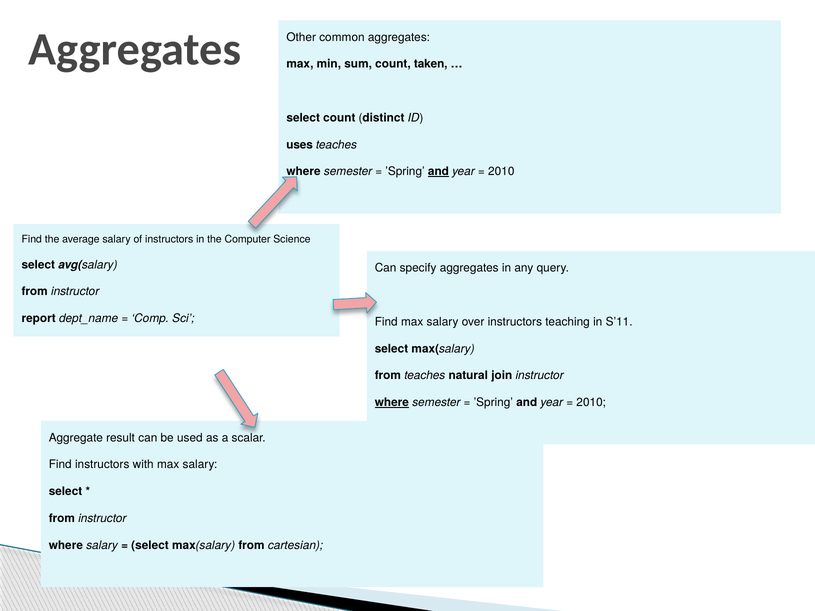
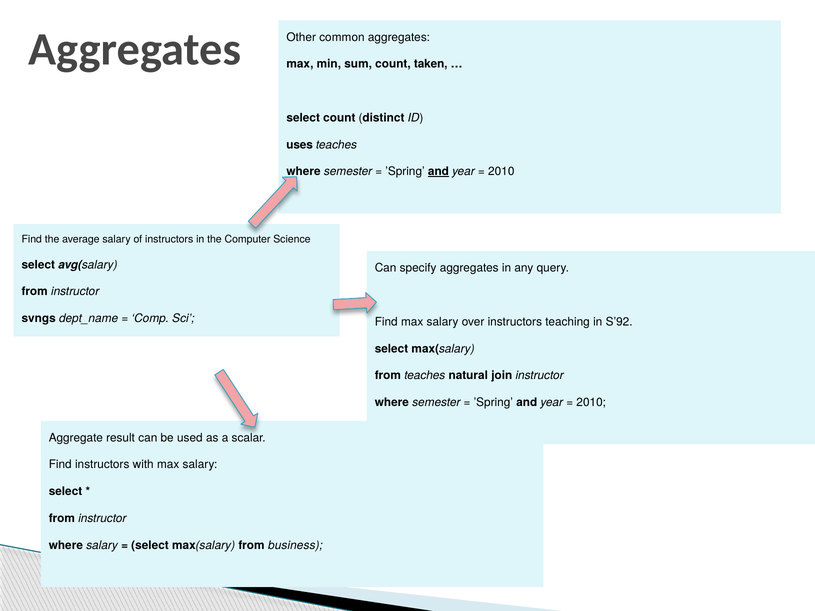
report: report -> svngs (39, 319)
S’11: S’11 -> S’92 (619, 322)
where underline: present -> none (392, 403)
cartesian: cartesian -> business (295, 545)
